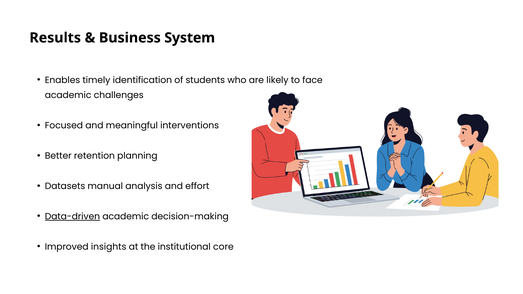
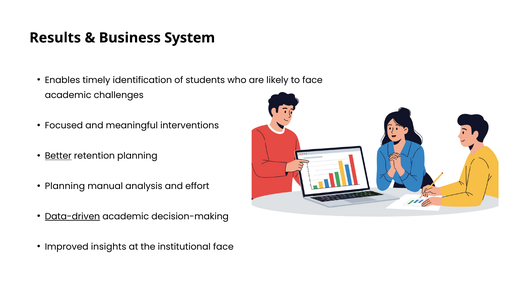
Better underline: none -> present (58, 156)
Datasets: Datasets -> Planning (65, 186)
institutional core: core -> face (223, 247)
